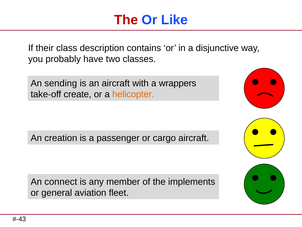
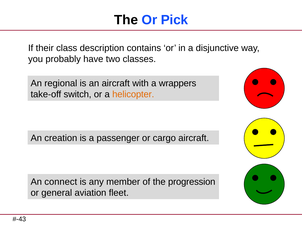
The colour: red -> black (126, 20)
Like: Like -> Pick (175, 20)
sending: sending -> regional (61, 83)
create: create -> switch (78, 94)
implements: implements -> progression (192, 181)
